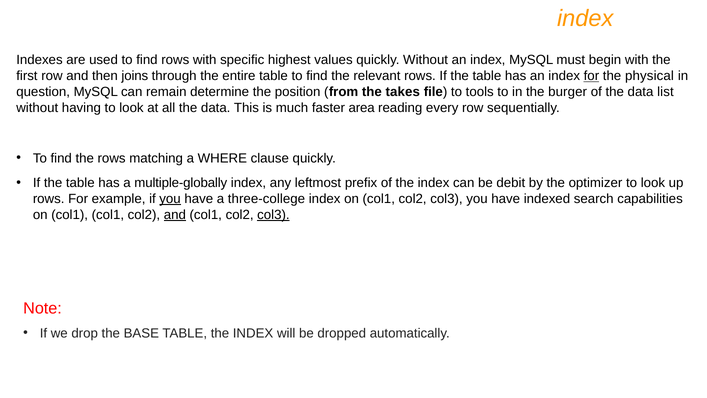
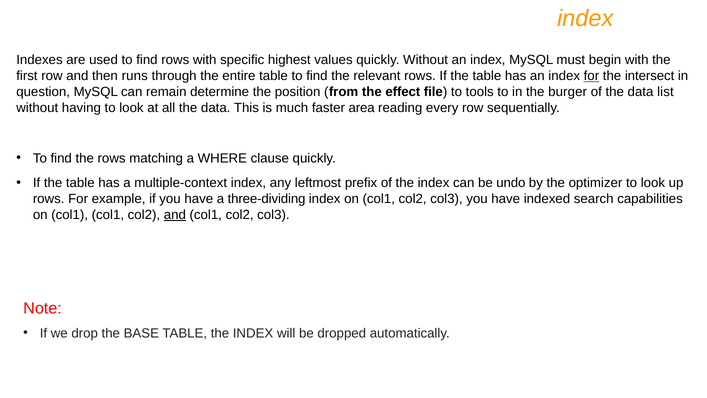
joins: joins -> runs (135, 76)
physical: physical -> intersect (650, 76)
takes: takes -> effect (403, 92)
multiple-globally: multiple-globally -> multiple-context (181, 183)
debit: debit -> undo (511, 183)
you underline: present -> none (170, 199)
three-college: three-college -> three-dividing (267, 199)
col3 underline: present -> none (273, 215)
